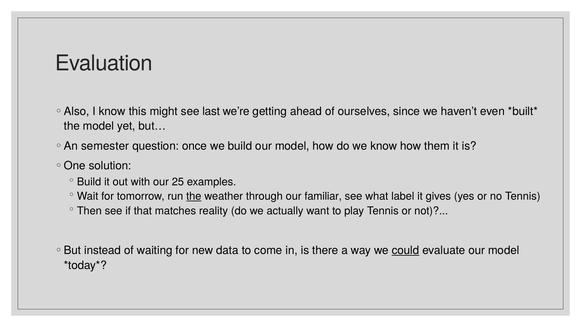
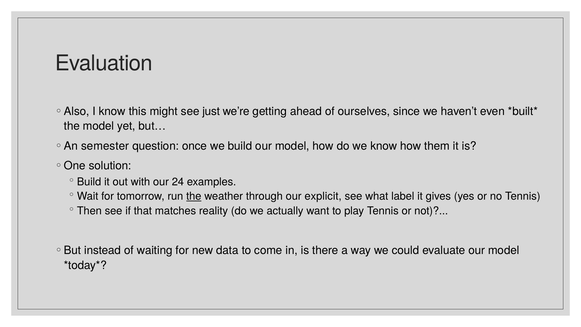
last: last -> just (211, 111)
25: 25 -> 24 (178, 182)
familiar: familiar -> explicit (323, 196)
could underline: present -> none (405, 250)
